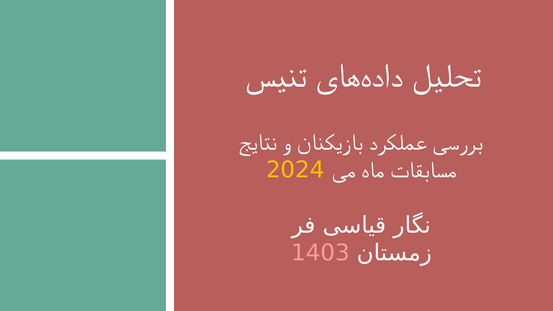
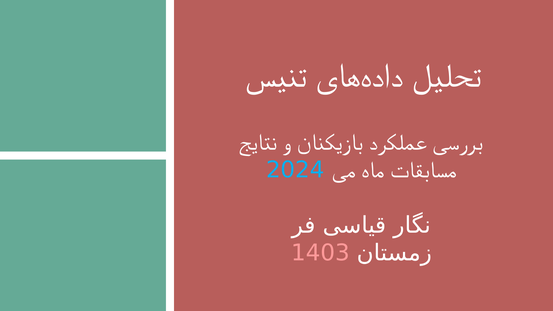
2024 colour: yellow -> light blue (295, 170)
